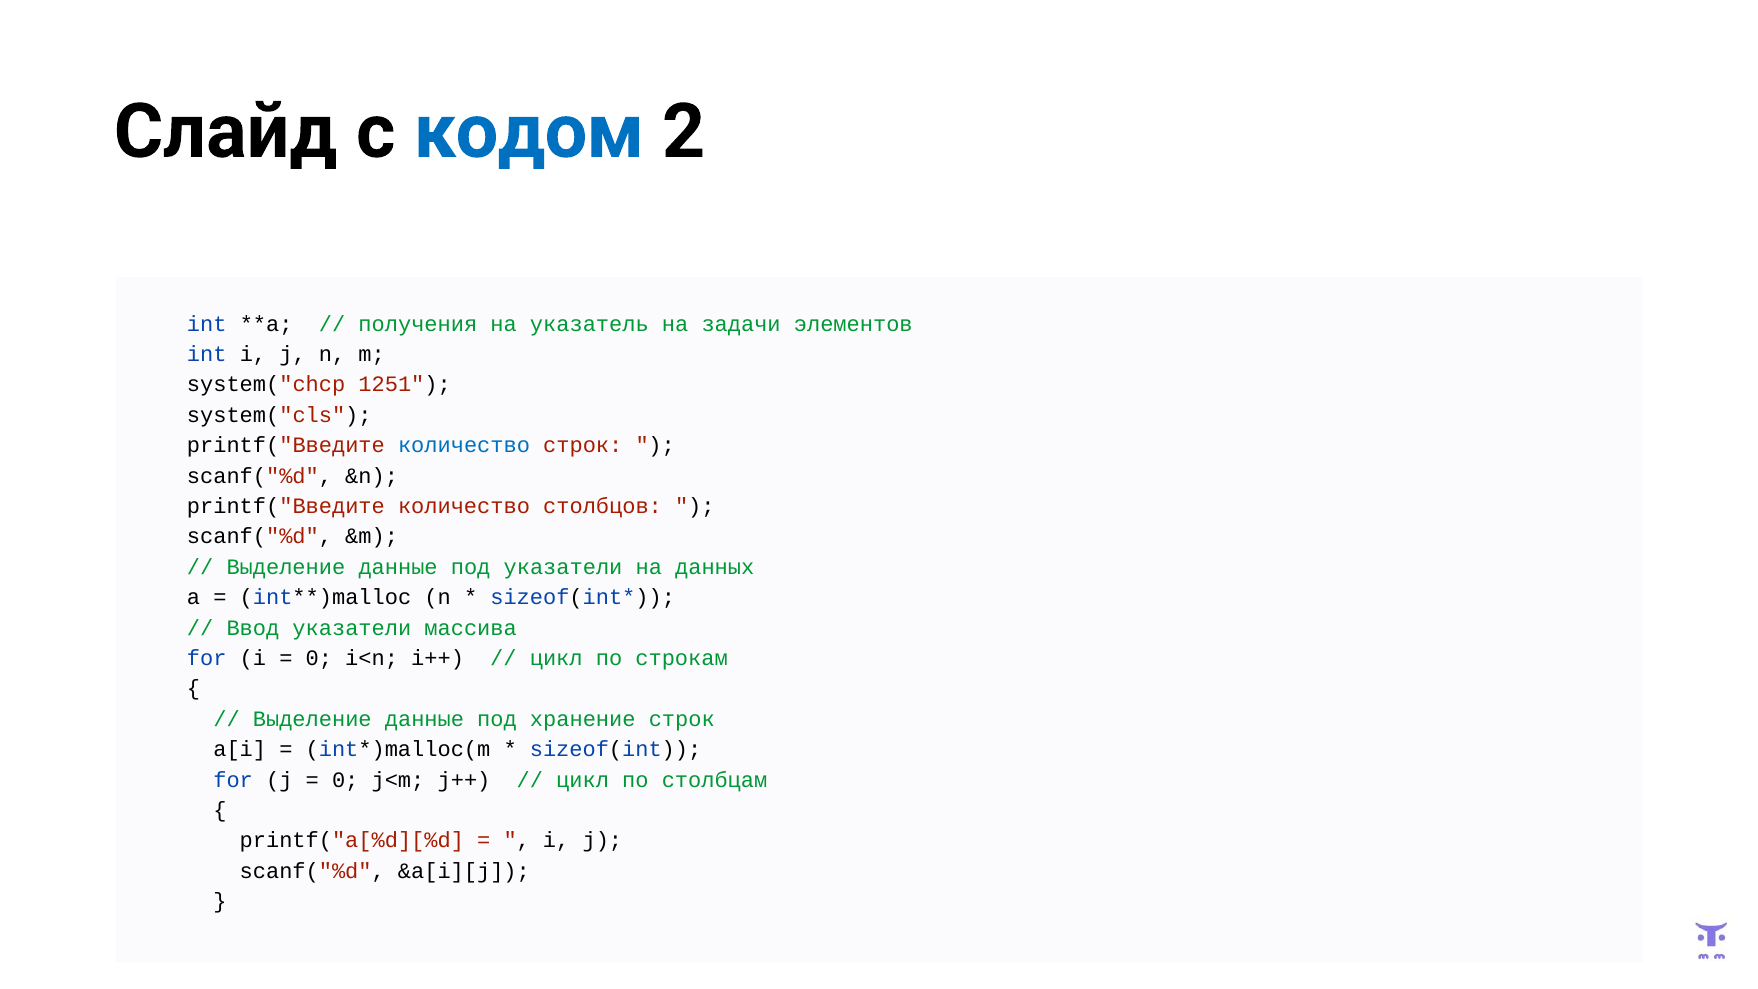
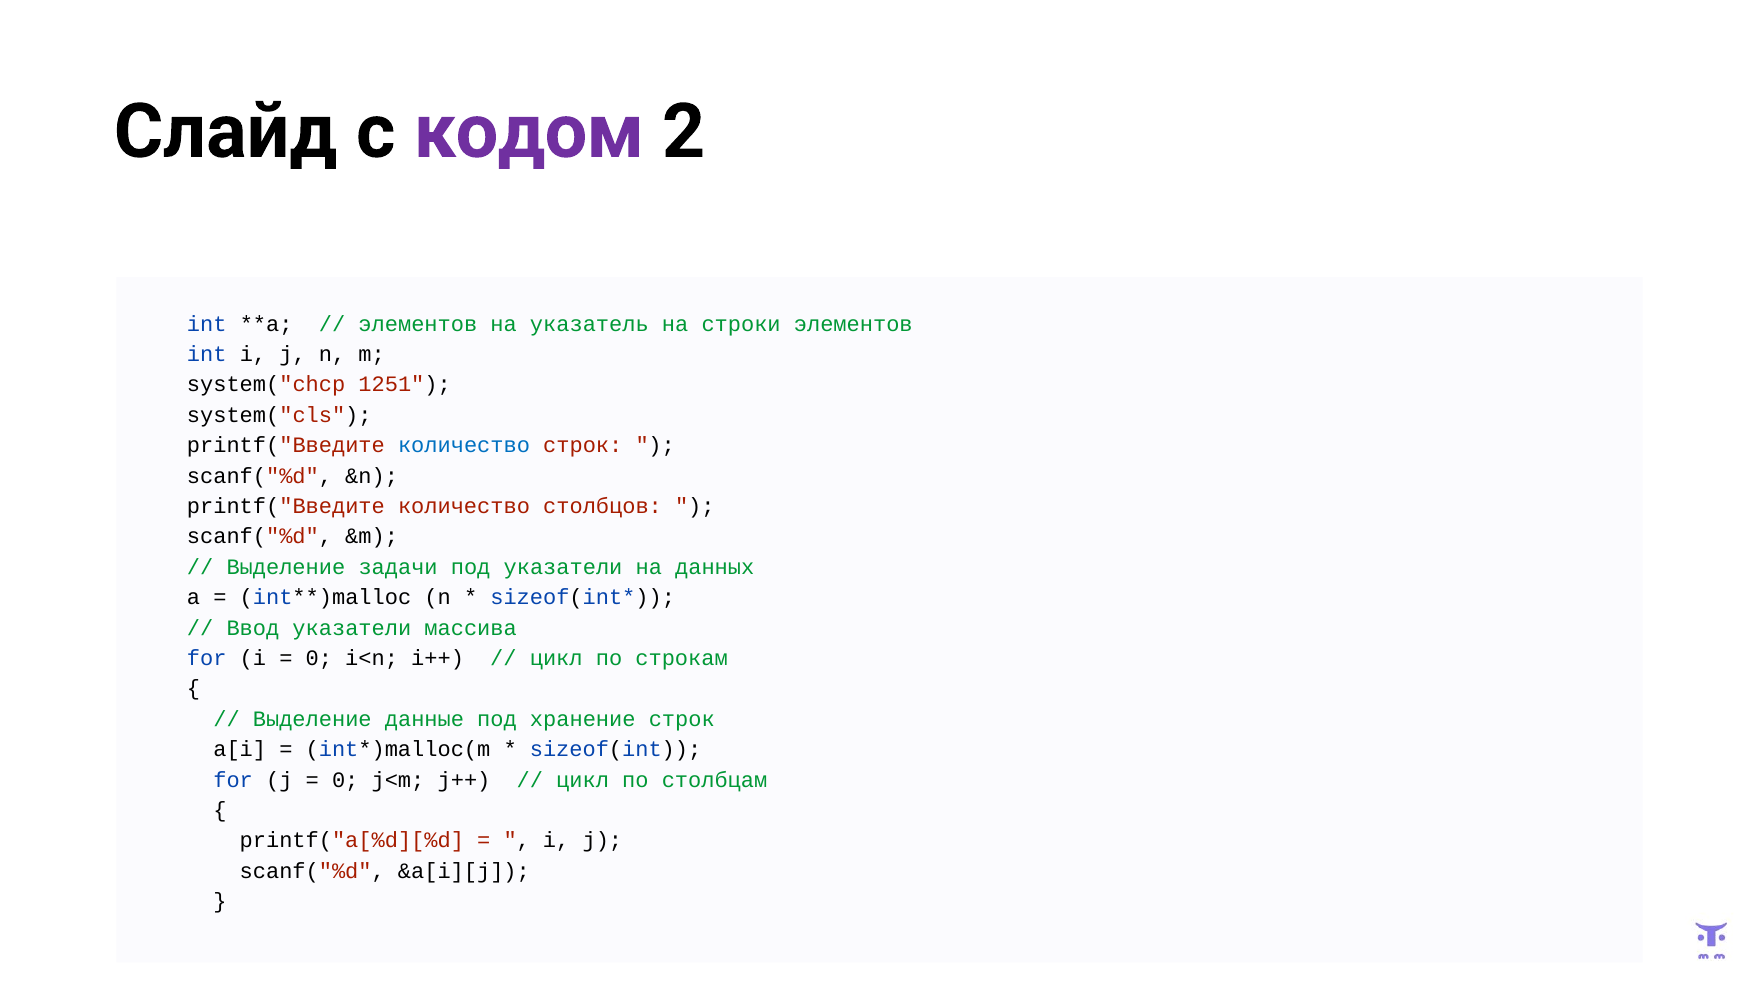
кодом colour: blue -> purple (529, 132)
получения: получения -> элементов (418, 324)
задачи: задачи -> строки (741, 324)
данные: данные -> задачи (398, 567)
